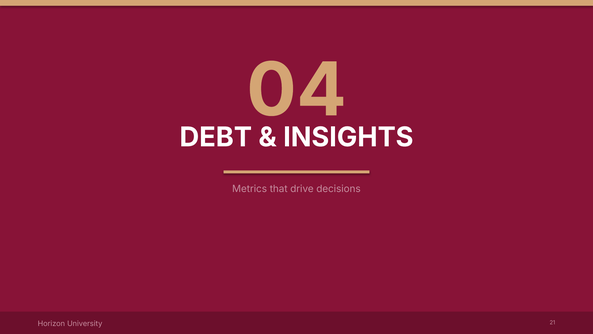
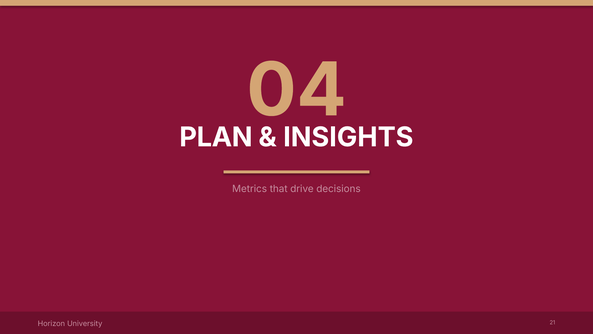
DEBT: DEBT -> PLAN (216, 137)
